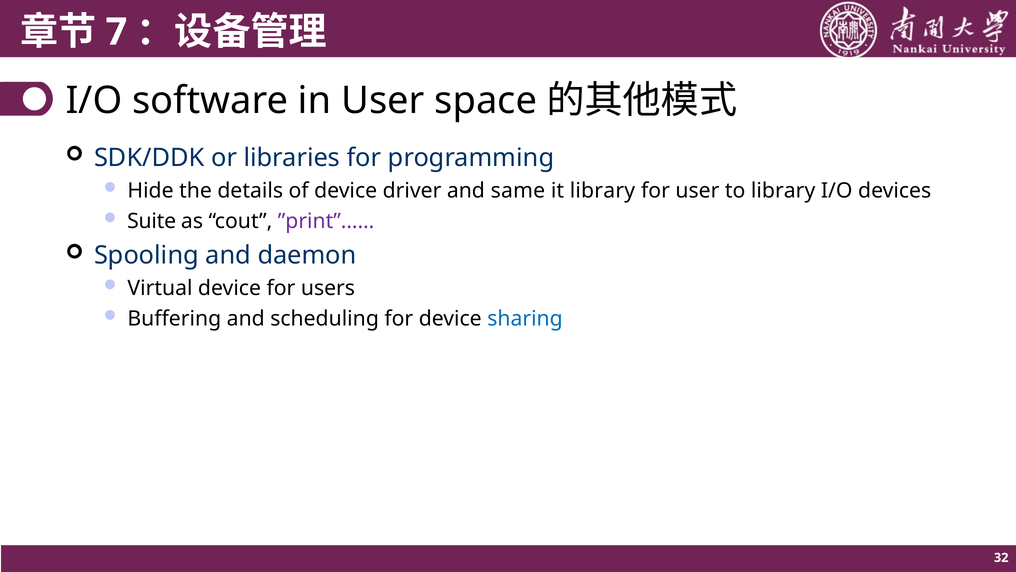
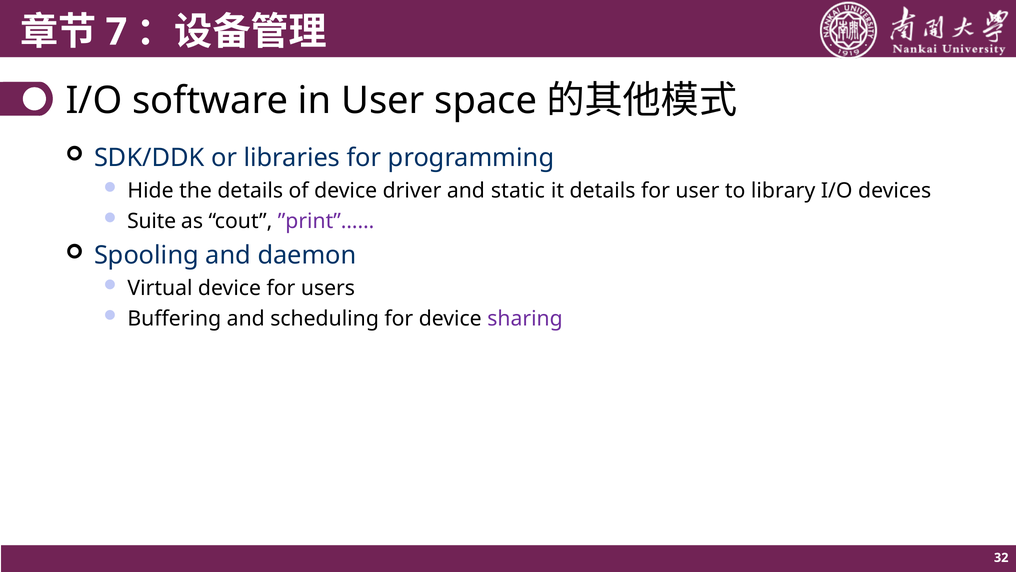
same: same -> static (518, 190)
it library: library -> details (603, 190)
sharing colour: blue -> purple (525, 318)
